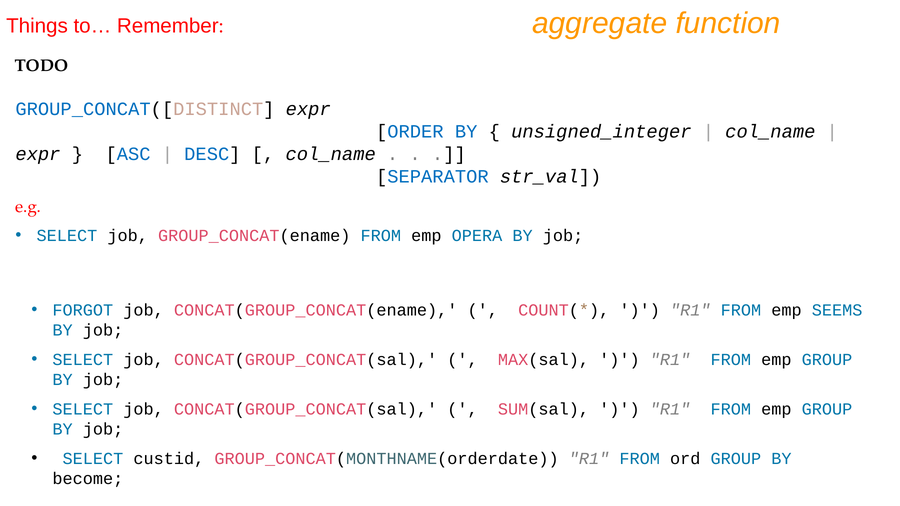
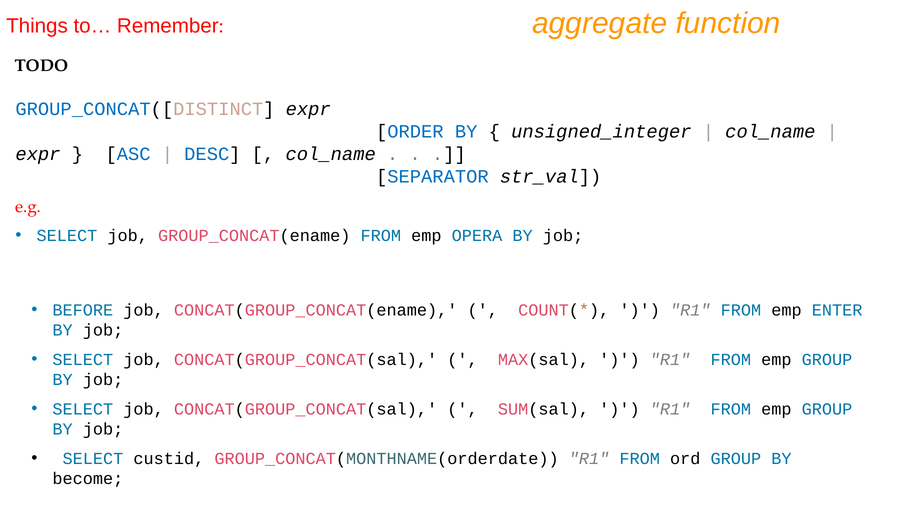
FORGOT: FORGOT -> BEFORE (83, 310)
SEEMS: SEEMS -> ENTER (837, 310)
